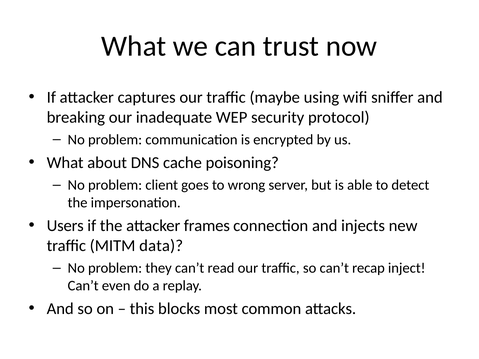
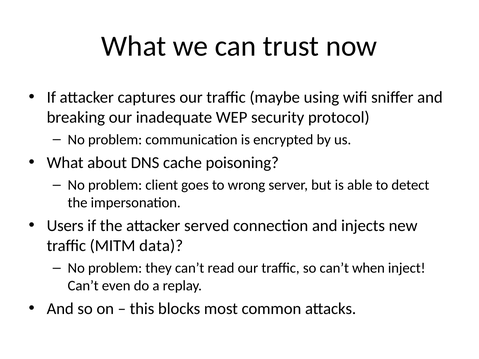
frames: frames -> served (207, 226)
recap: recap -> when (368, 268)
